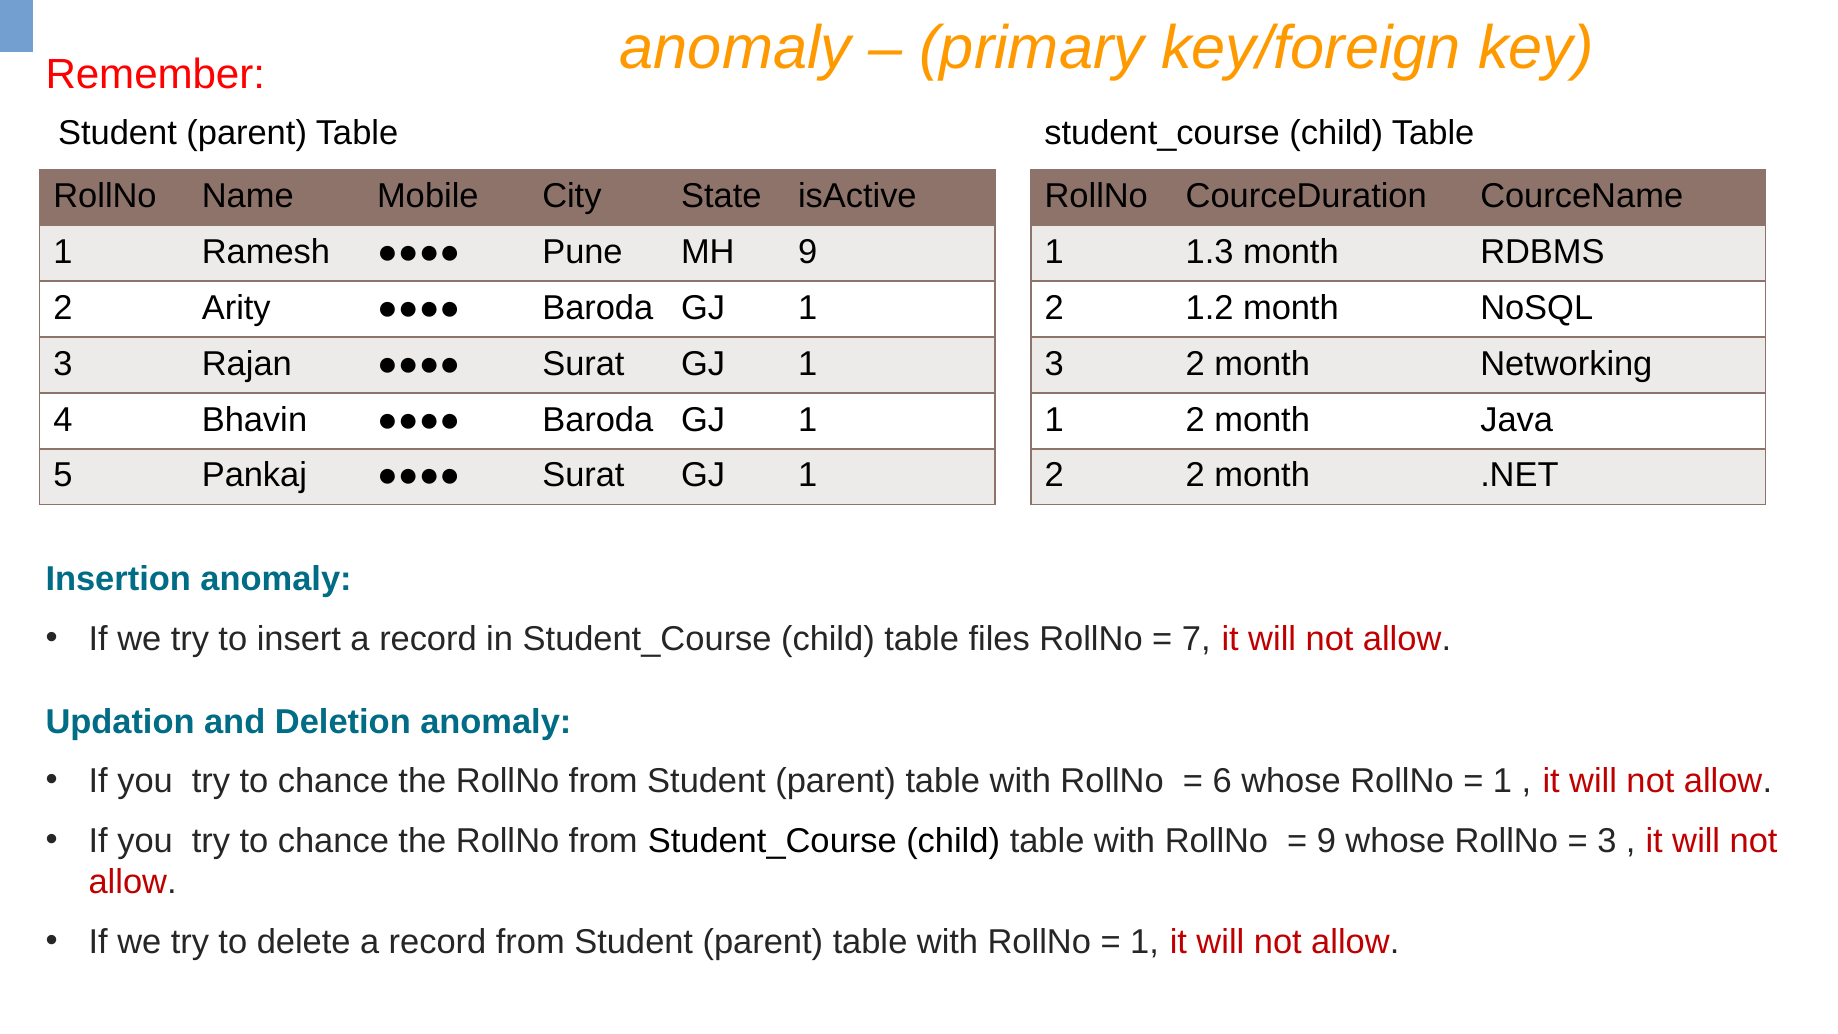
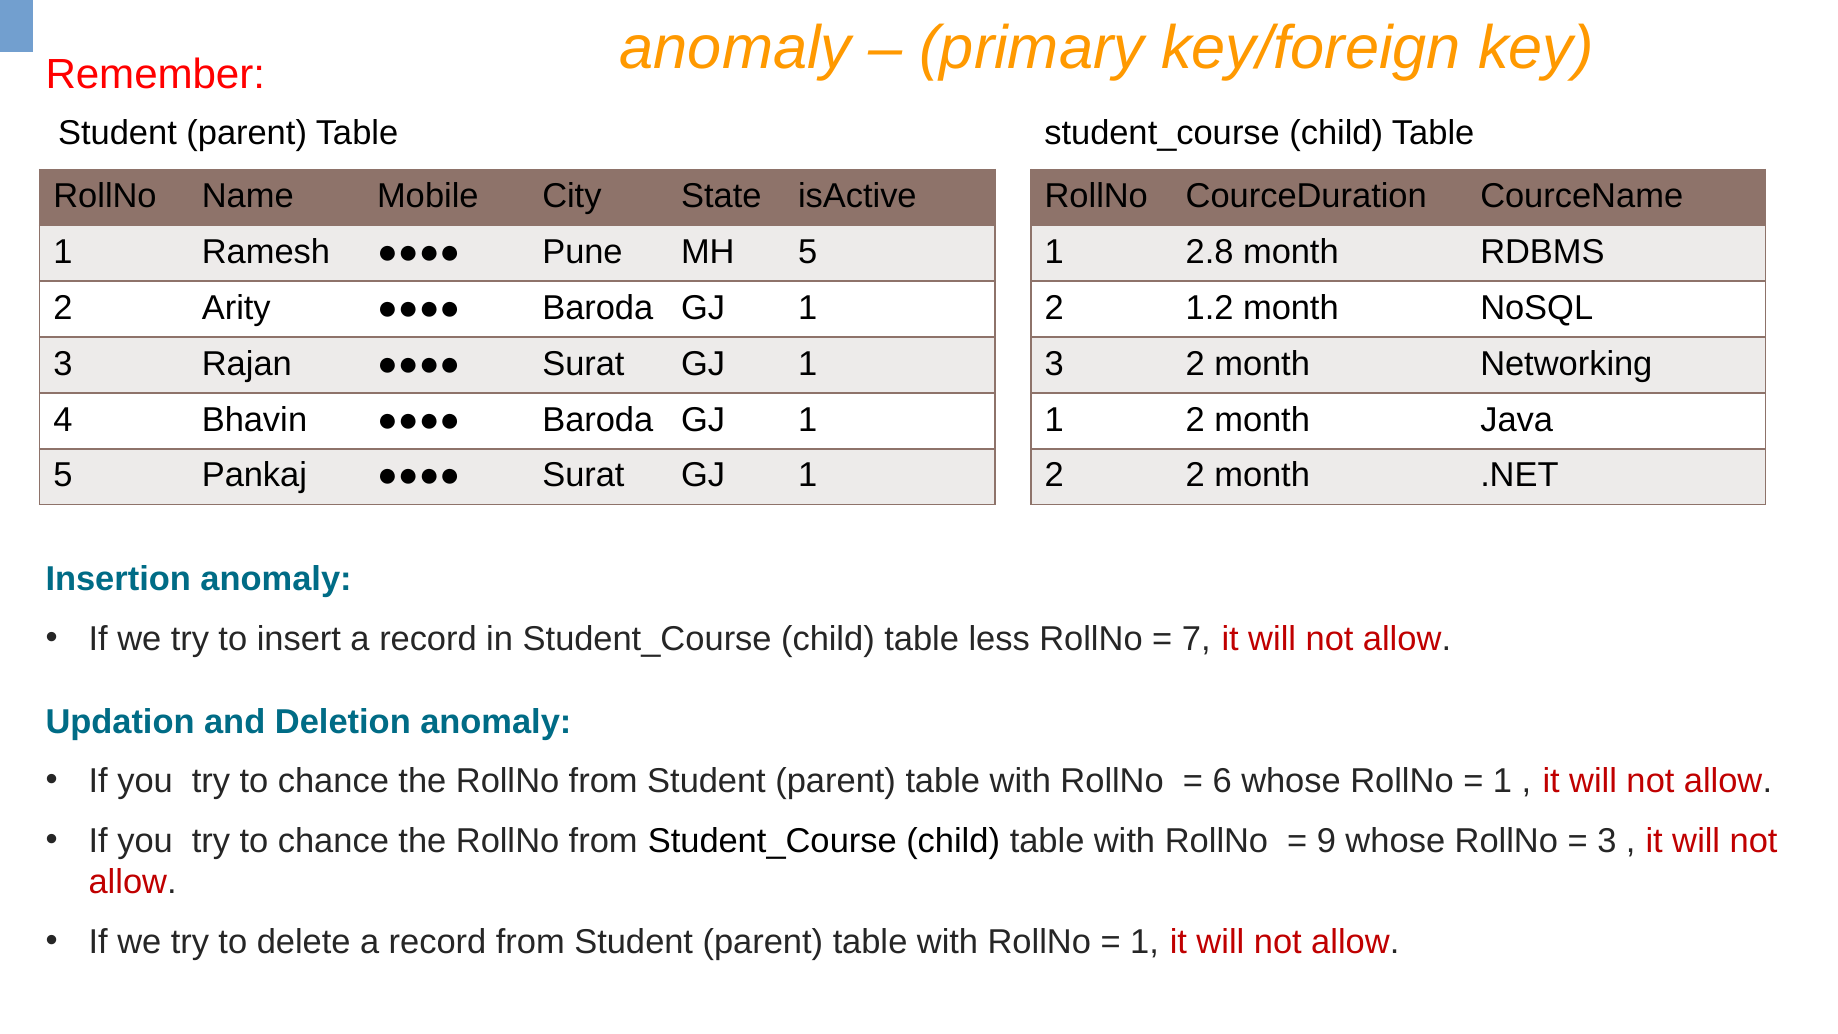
MH 9: 9 -> 5 (808, 252)
1.3: 1.3 -> 2.8 (1210, 252)
files: files -> less (999, 639)
